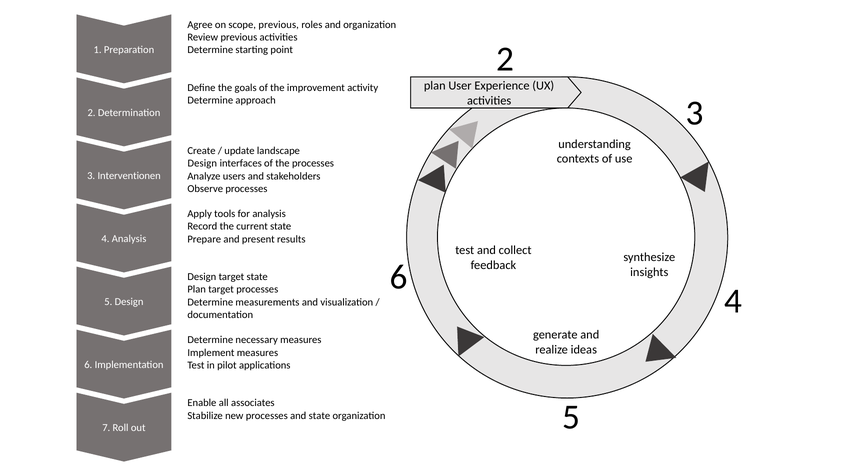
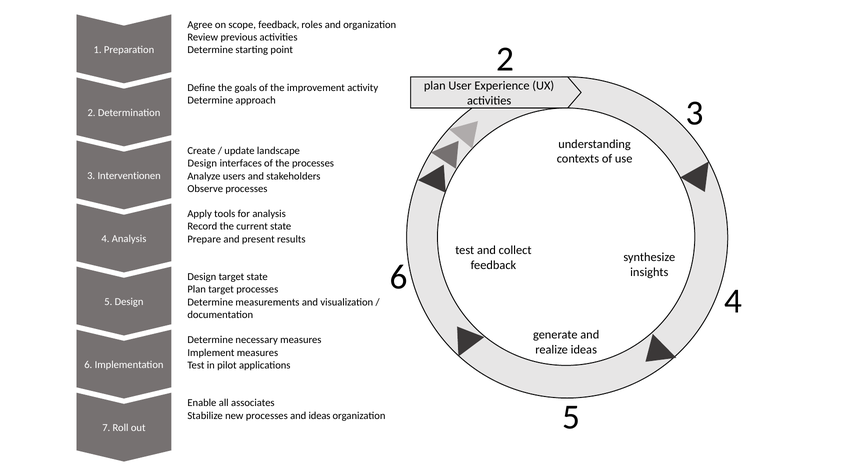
scope previous: previous -> feedback (279, 25)
and state: state -> ideas (320, 415)
